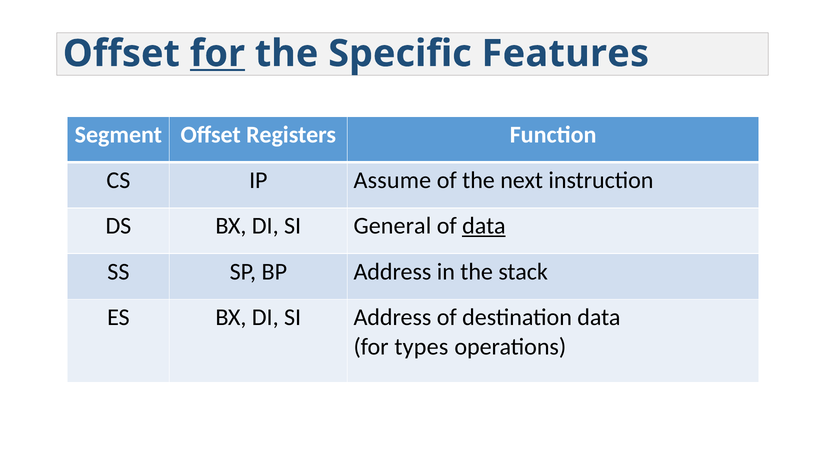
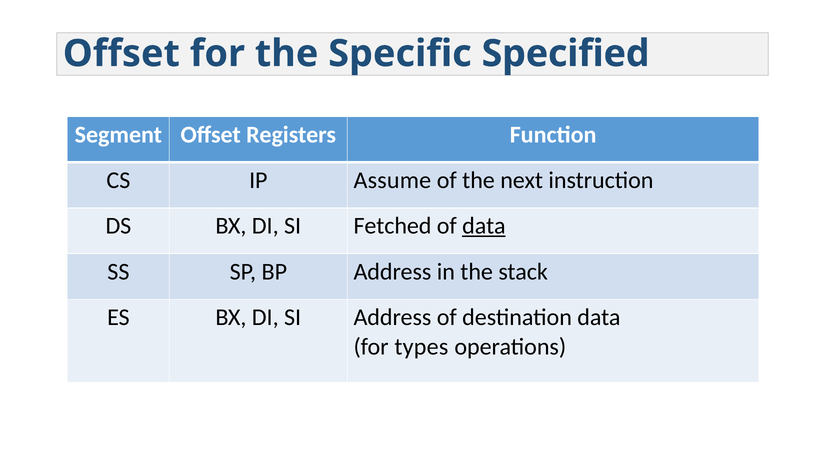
for underline: present -> none (217, 54)
Features: Features -> Specified (566, 54)
General: General -> Fetched (392, 226)
